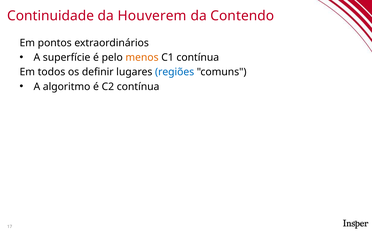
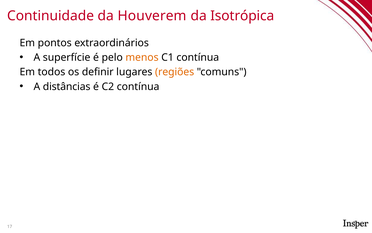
Contendo: Contendo -> Isotrópica (242, 16)
regiões colour: blue -> orange (175, 72)
algoritmo: algoritmo -> distâncias (67, 86)
